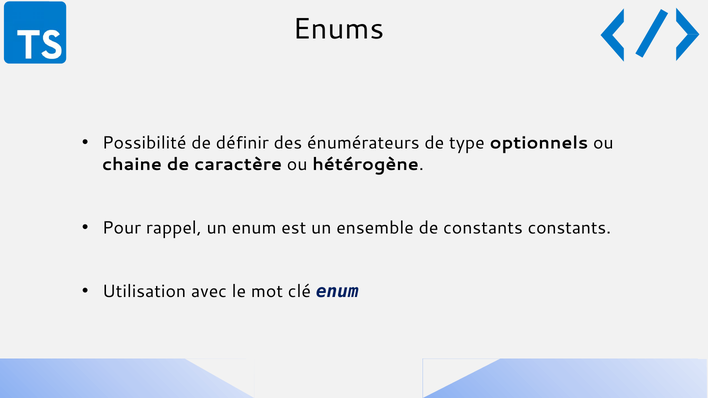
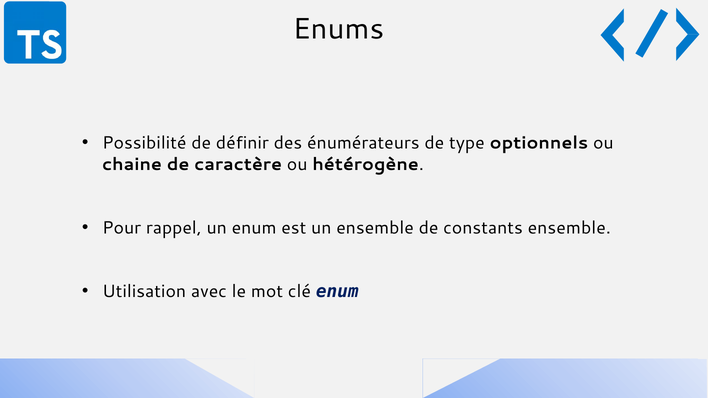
constants constants: constants -> ensemble (569, 228)
